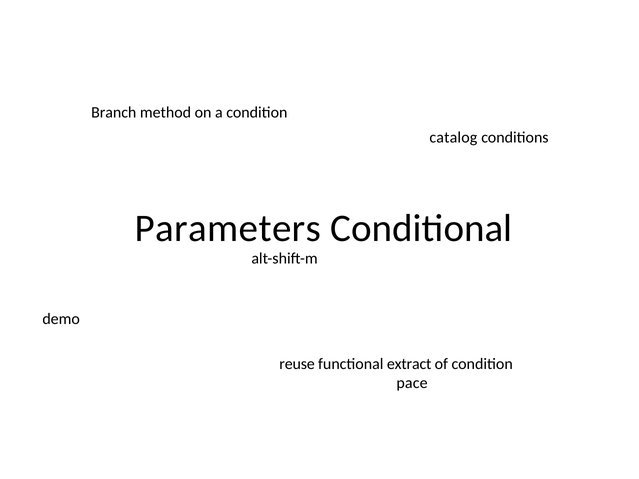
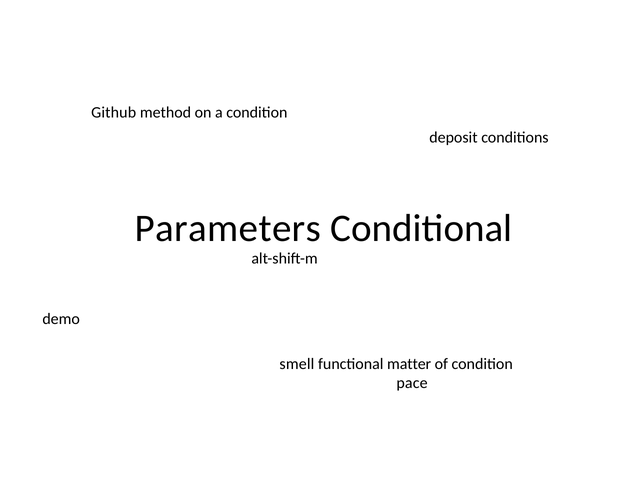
Branch: Branch -> Github (114, 113)
catalog: catalog -> deposit (453, 138)
reuse: reuse -> smell (297, 364)
extract: extract -> matter (409, 364)
